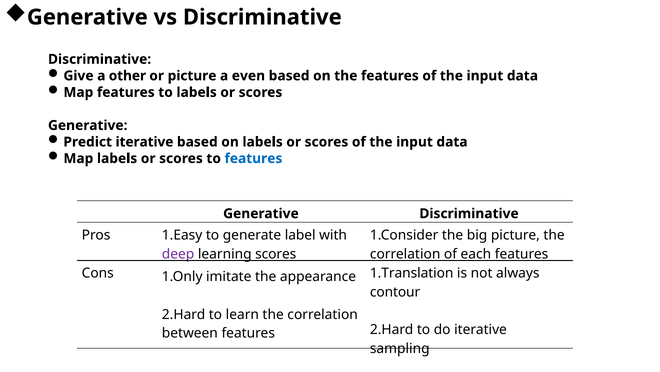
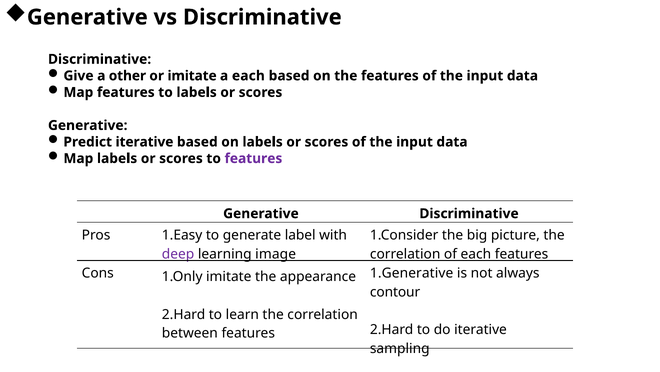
or picture: picture -> imitate (192, 76)
a even: even -> each (248, 76)
features colour: blue -> purple (253, 158)
learning scores: scores -> image (276, 253)
1.Translation: 1.Translation -> 1.Generative (412, 273)
